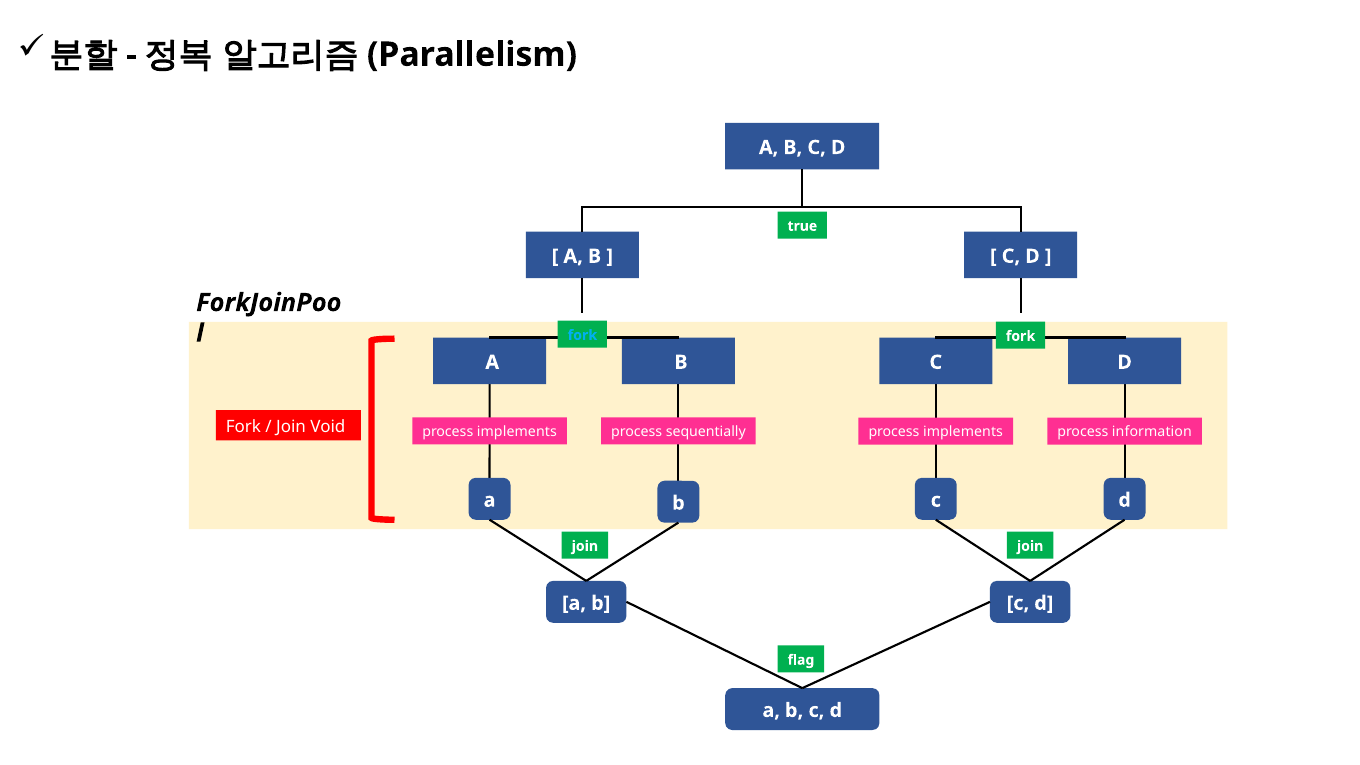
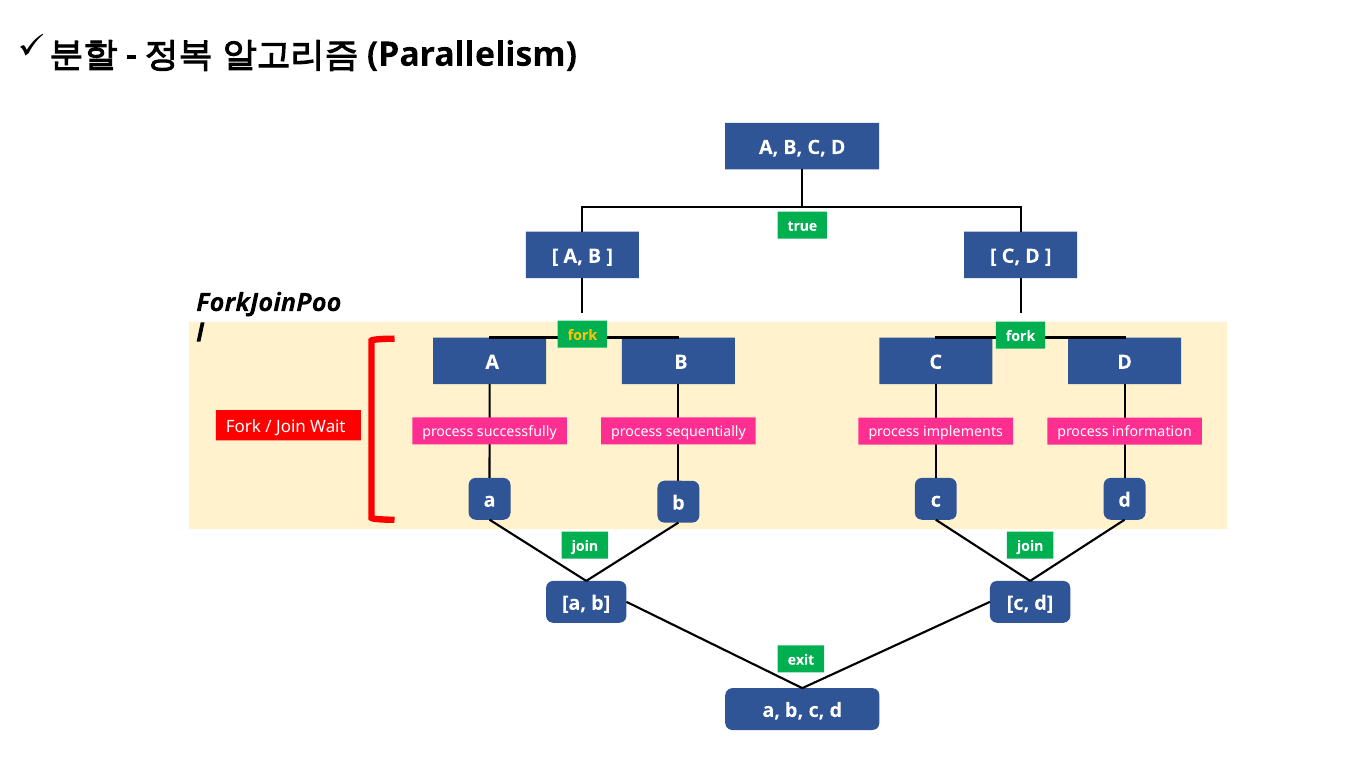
fork colour: light blue -> yellow (582, 335)
Void: Void -> Wait (328, 426)
implements: implements -> successfully (517, 432)
flag: flag -> exit (801, 660)
